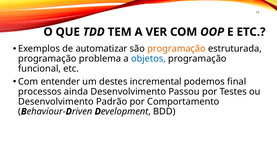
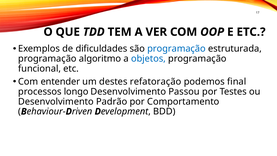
automatizar: automatizar -> dificuldades (101, 49)
programação colour: orange -> blue (176, 49)
problema: problema -> algoritmo (100, 59)
incremental: incremental -> refatoração (156, 81)
ainda: ainda -> longo (76, 91)
